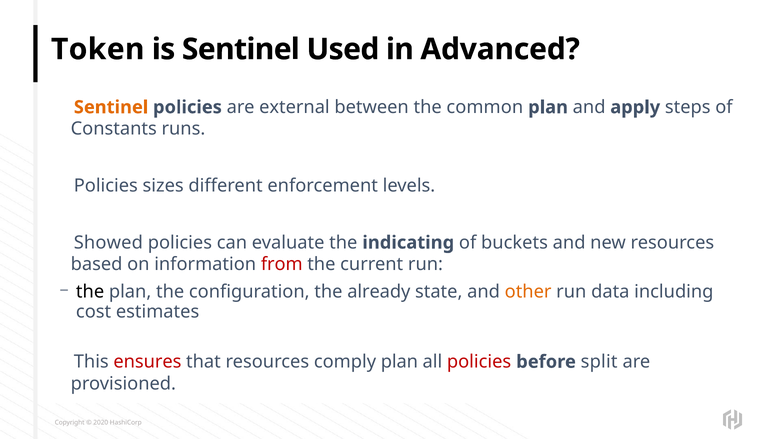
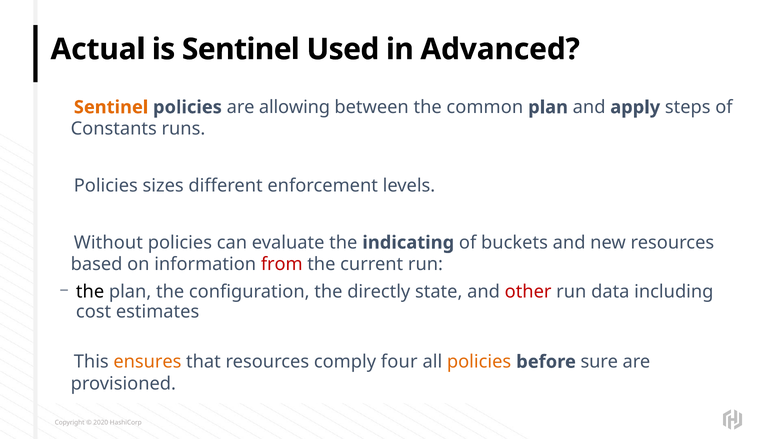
Token: Token -> Actual (98, 49)
external: external -> allowing (295, 107)
Showed: Showed -> Without (108, 242)
already: already -> directly (379, 292)
other colour: orange -> red (528, 292)
ensures colour: red -> orange (147, 362)
comply plan: plan -> four (399, 362)
policies colour: red -> orange (479, 362)
split: split -> sure (599, 362)
